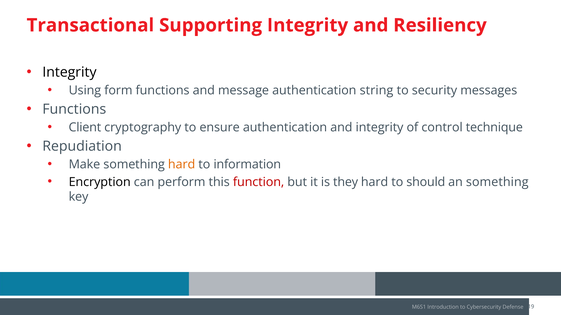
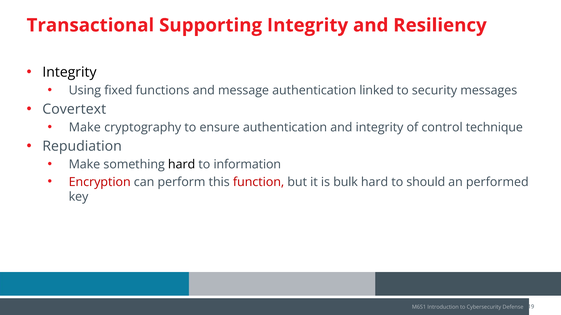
form: form -> fixed (118, 91)
string: string -> linked (377, 91)
Functions: Functions -> Covertext (74, 109)
Client: Client -> Make (85, 128)
hard colour: orange -> black (182, 165)
Encryption colour: black -> red (100, 182)
they: they -> bulk (346, 182)
an something: something -> performed (497, 182)
